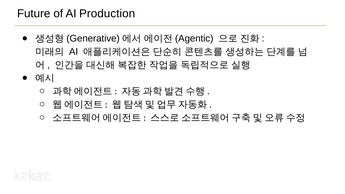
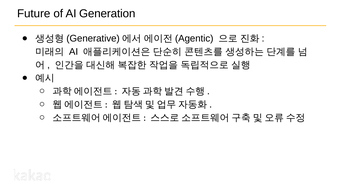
Production: Production -> Generation (107, 14)
